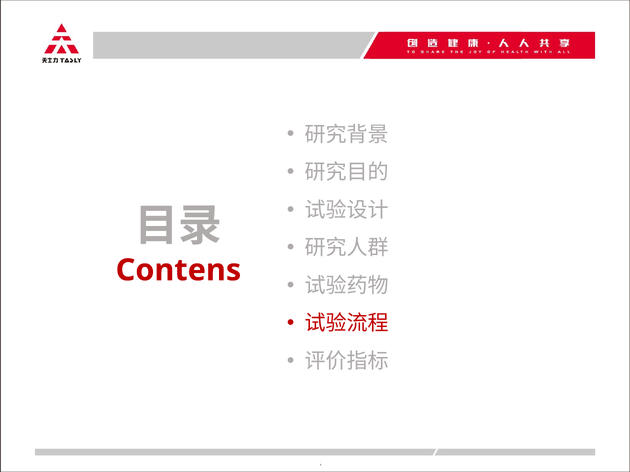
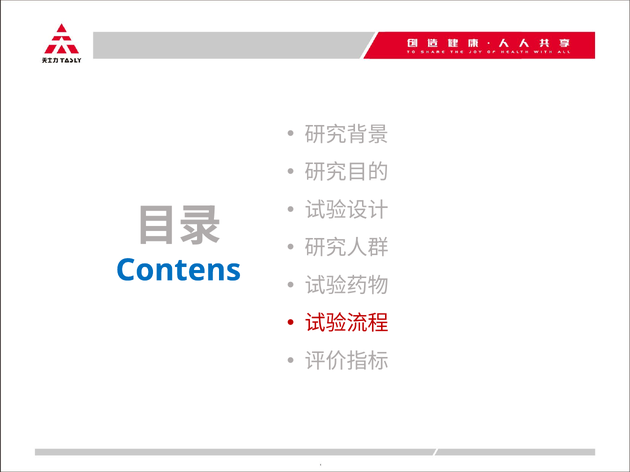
Contens colour: red -> blue (178, 270)
